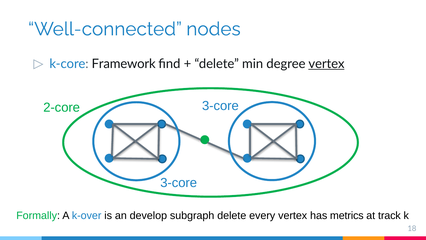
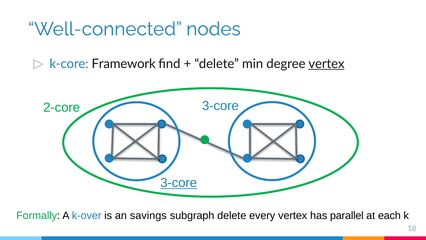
3-core underline: none -> present (179, 183)
develop: develop -> savings (148, 215)
metrics: metrics -> parallel (347, 215)
track: track -> each (389, 215)
